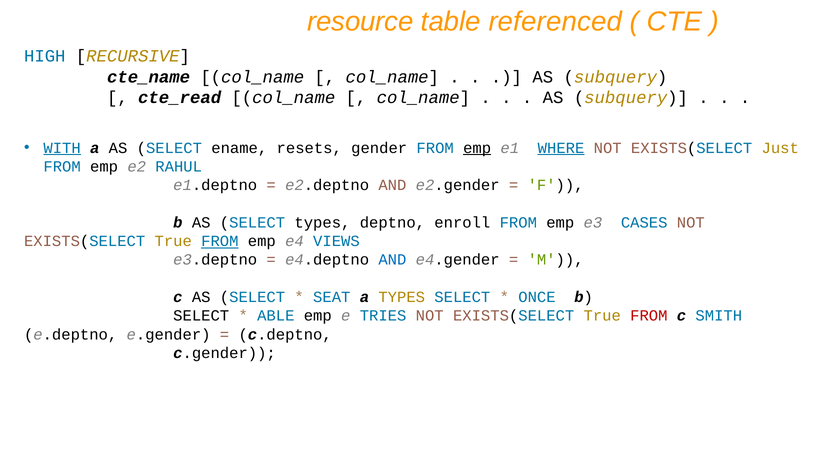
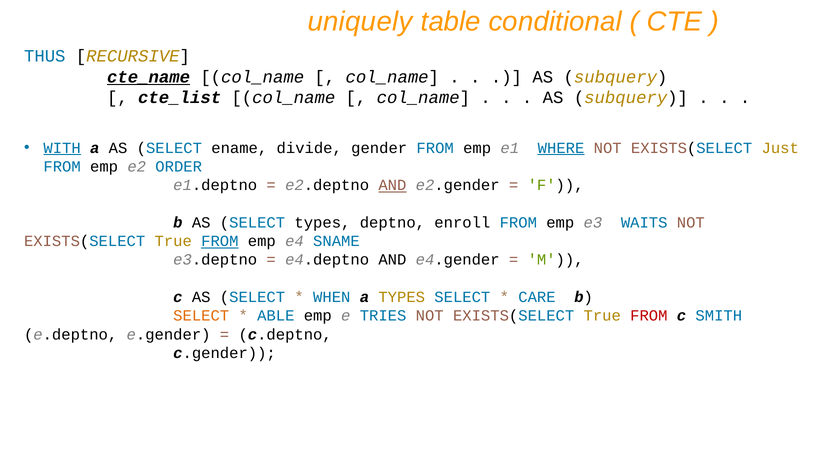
resource: resource -> uniquely (360, 22)
referenced: referenced -> conditional (555, 22)
HIGH: HIGH -> THUS (45, 56)
cte_name underline: none -> present (149, 77)
cte_read: cte_read -> cte_list (180, 98)
resets: resets -> divide (309, 148)
emp underline: present -> none (477, 148)
RAHUL: RAHUL -> ORDER (179, 167)
AND underline: none -> present (392, 185)
CASES: CASES -> WAITS (644, 223)
VIEWS: VIEWS -> SNAME (336, 241)
AND colour: blue -> black (392, 260)
SEAT: SEAT -> WHEN (332, 297)
ONCE: ONCE -> CARE (537, 297)
SELECT colour: black -> orange (201, 316)
